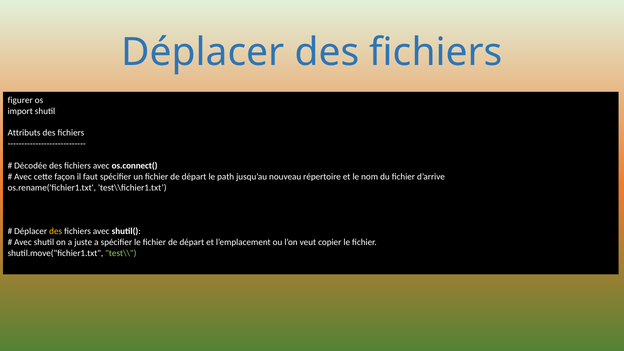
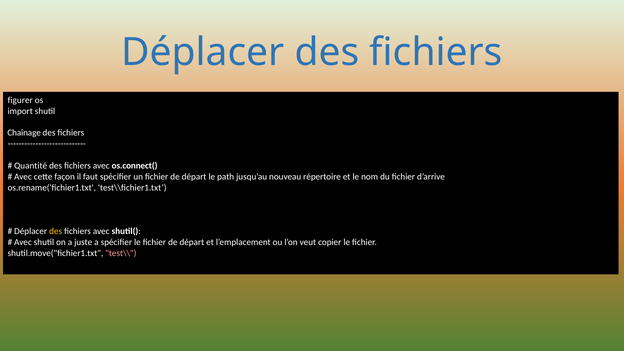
Attributs: Attributs -> Chaînage (24, 133)
Décodée: Décodée -> Quantité (31, 166)
test\\ colour: light green -> pink (121, 253)
